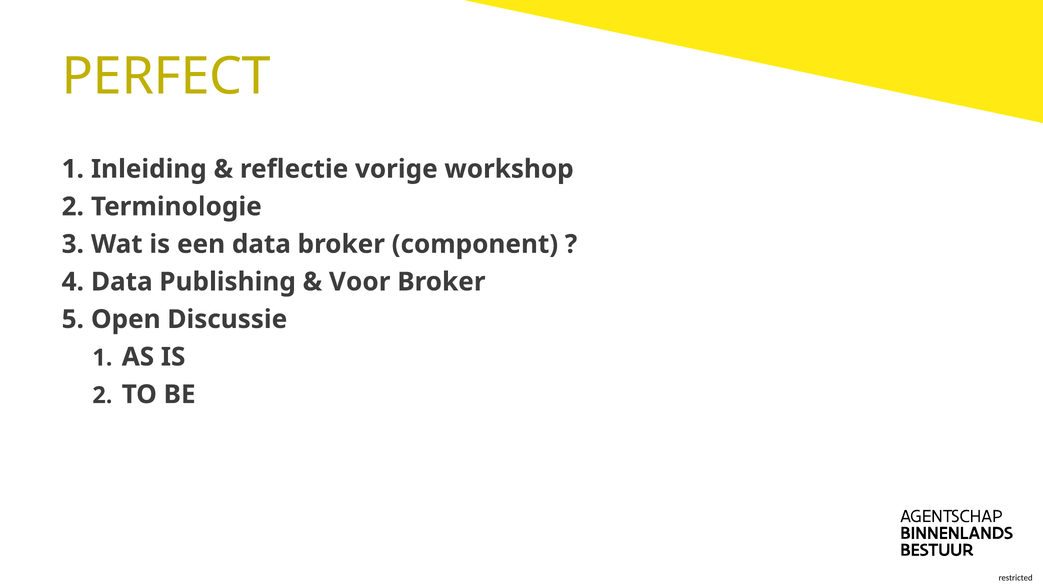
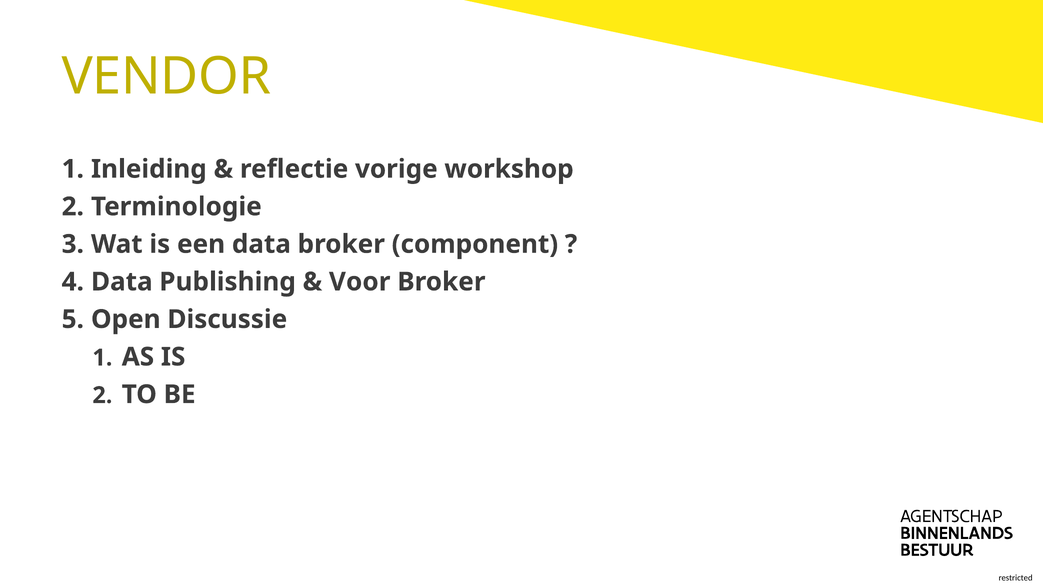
PERFECT: PERFECT -> VENDOR (166, 76)
